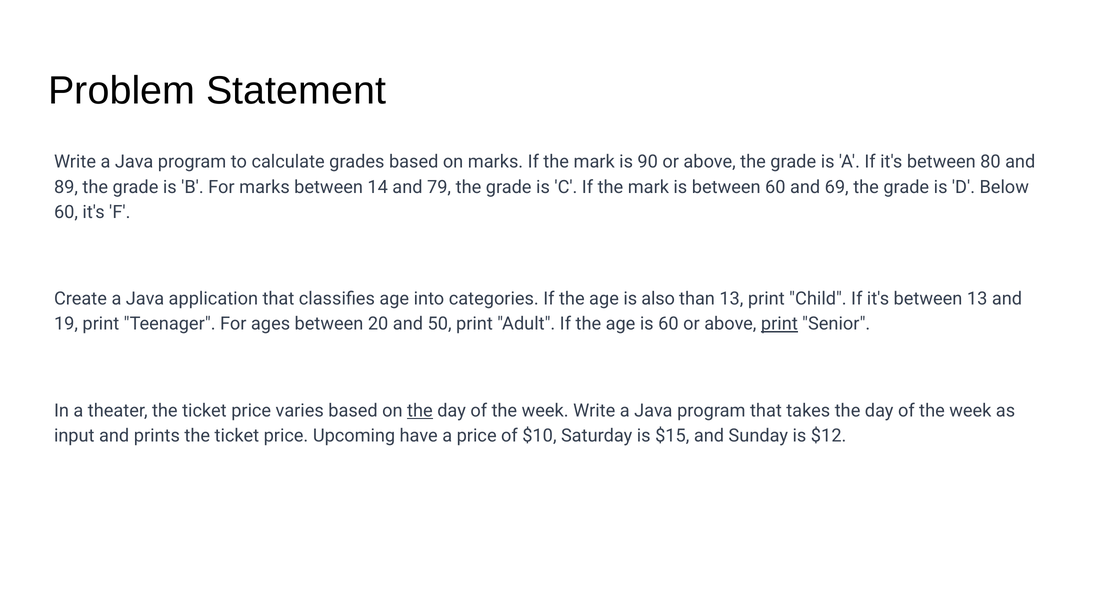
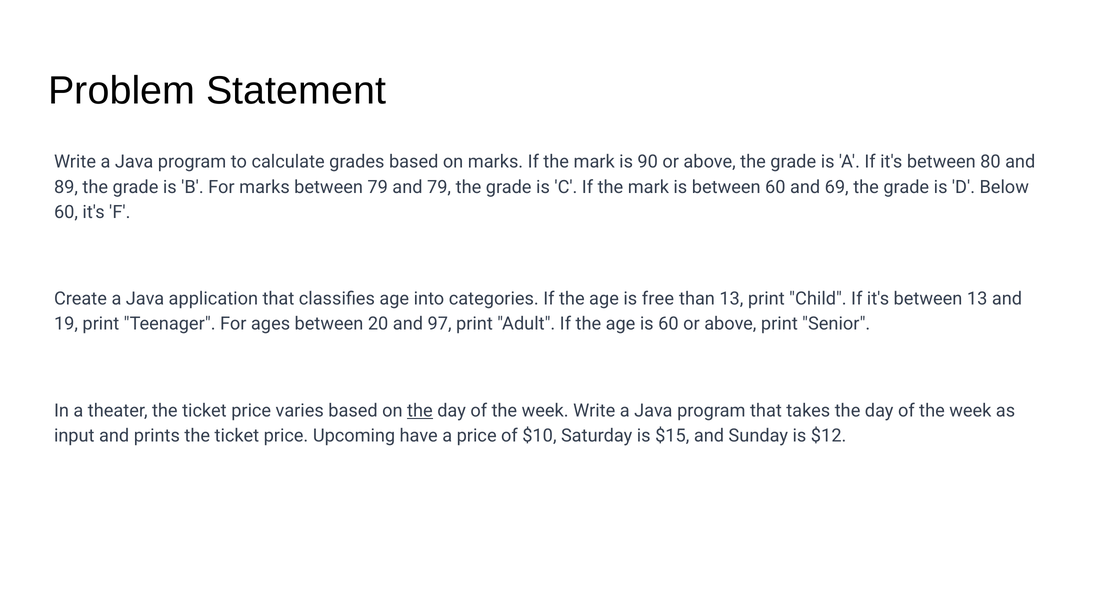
between 14: 14 -> 79 (378, 187)
also: also -> free (658, 299)
50: 50 -> 97 (440, 324)
print underline: present -> none (779, 324)
